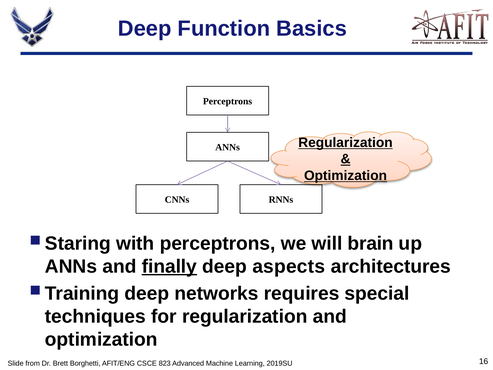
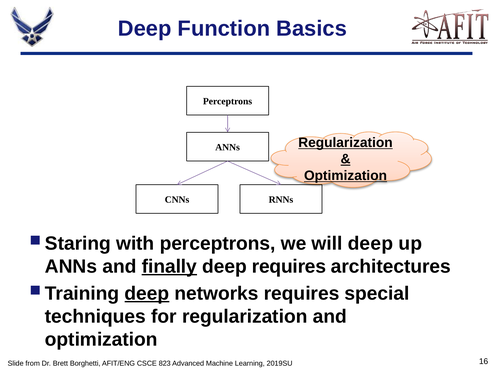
will brain: brain -> deep (370, 243)
deep aspects: aspects -> requires (289, 266)
deep underline: none -> present (147, 293)
